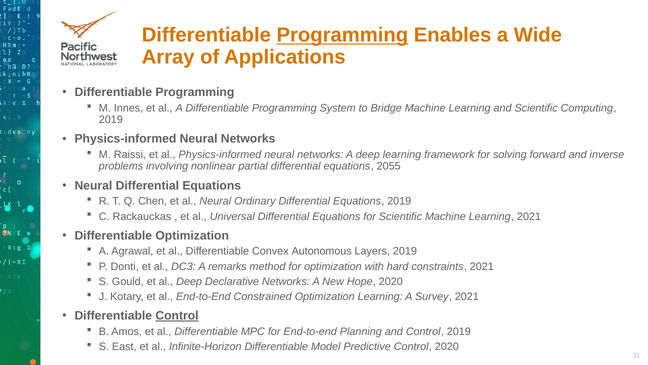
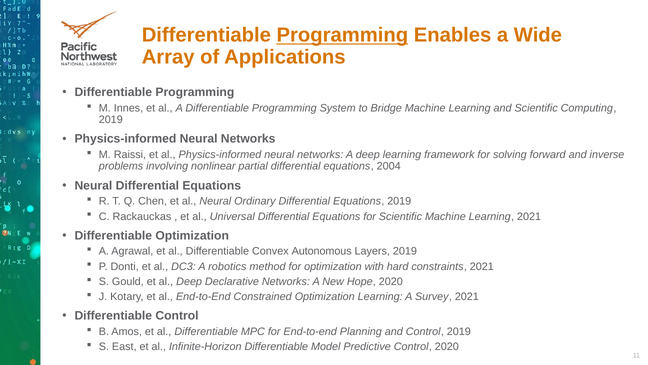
2055: 2055 -> 2004 (389, 166)
remarks: remarks -> robotics (227, 266)
Control underline: present -> none (177, 315)
